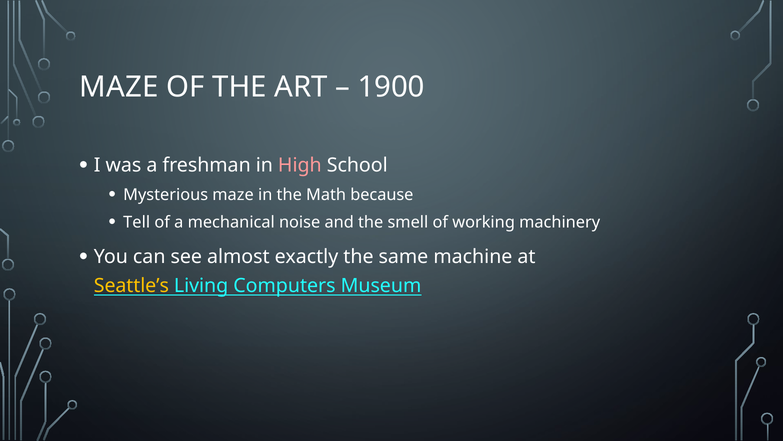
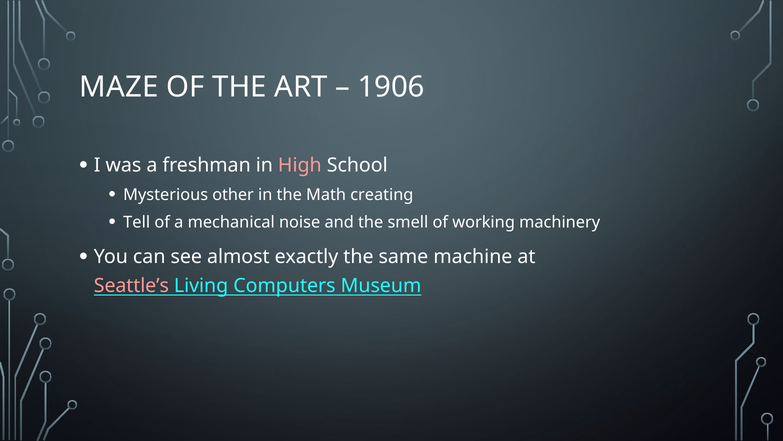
1900: 1900 -> 1906 (391, 87)
Mysterious maze: maze -> other (233, 195)
because: because -> creating (382, 195)
Seattle’s colour: yellow -> pink (131, 286)
